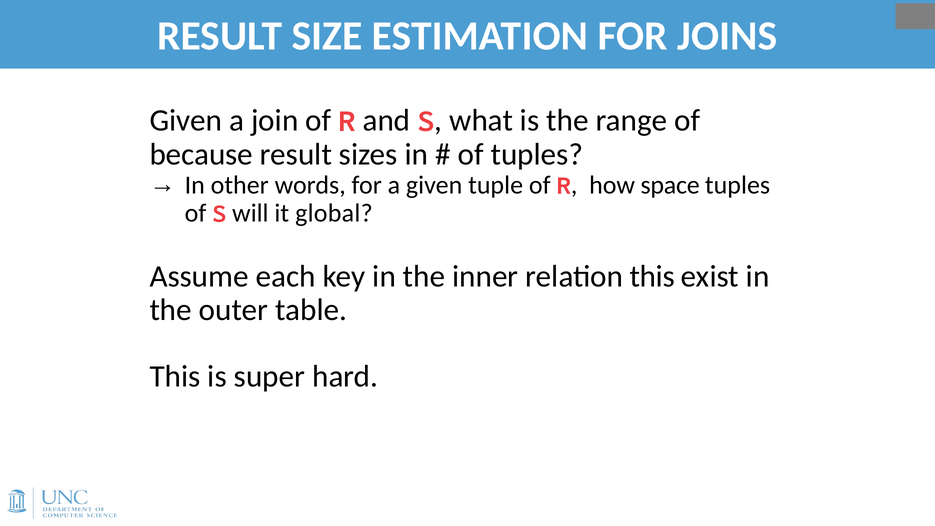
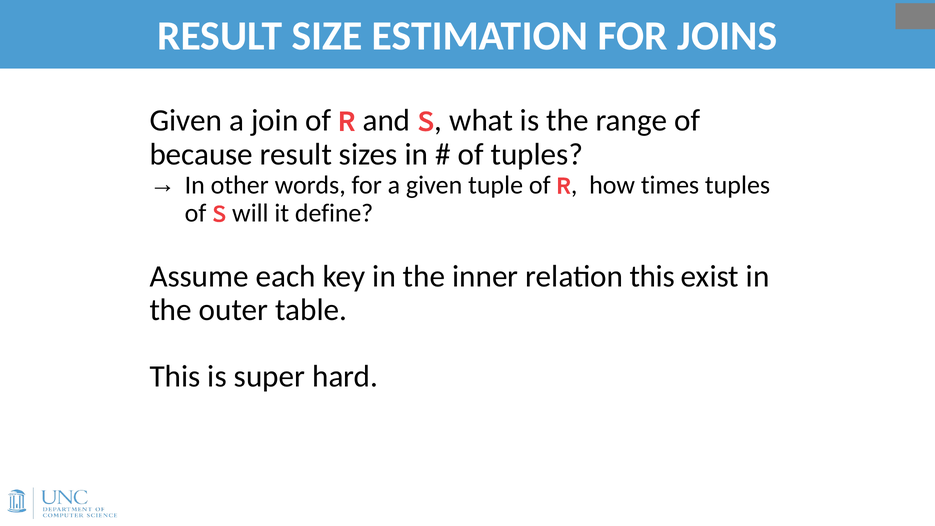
space: space -> times (670, 185)
global: global -> define (334, 213)
